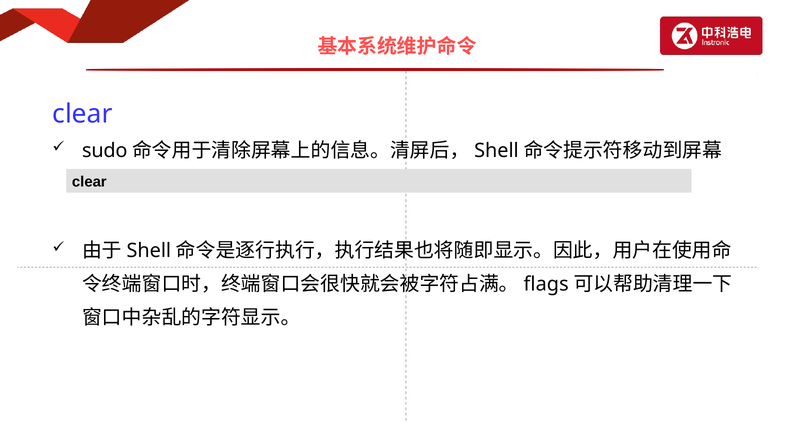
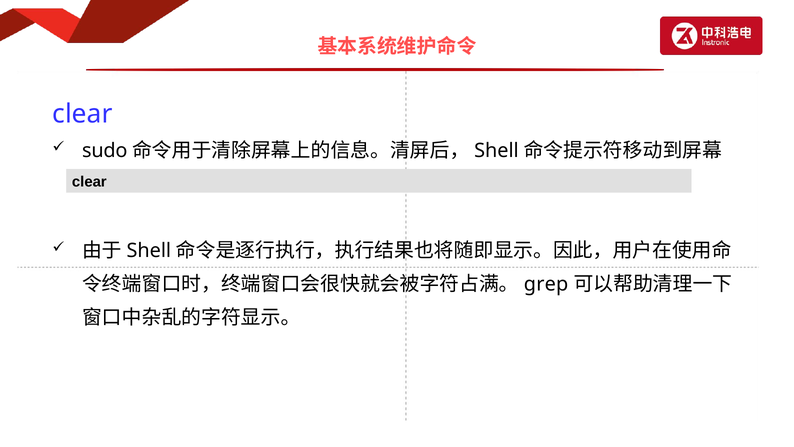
flags: flags -> grep (546, 284)
